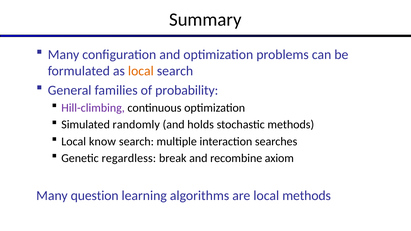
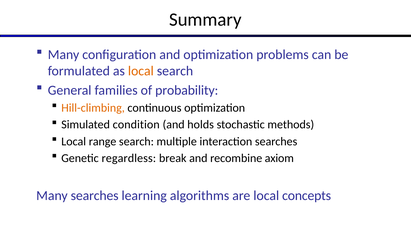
Hill-climbing colour: purple -> orange (93, 108)
randomly: randomly -> condition (136, 125)
know: know -> range (103, 142)
Many question: question -> searches (95, 196)
local methods: methods -> concepts (307, 196)
